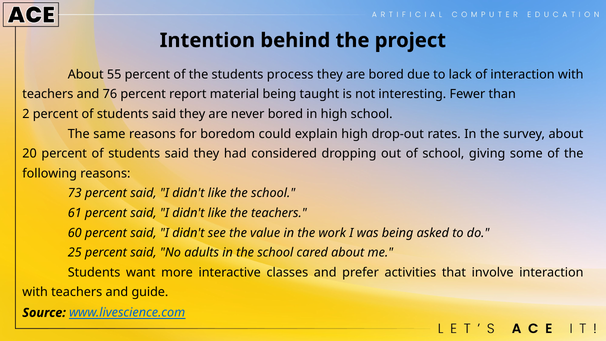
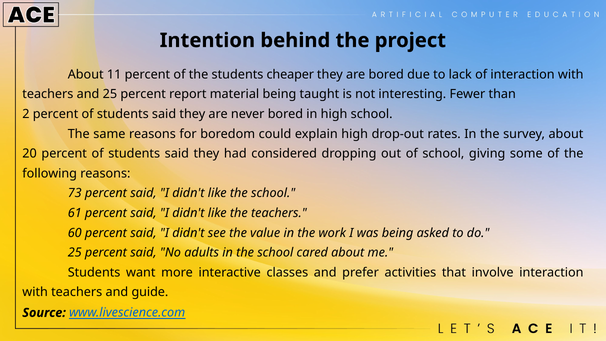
55: 55 -> 11 (114, 75)
process: process -> cheaper (290, 75)
and 76: 76 -> 25 (110, 94)
